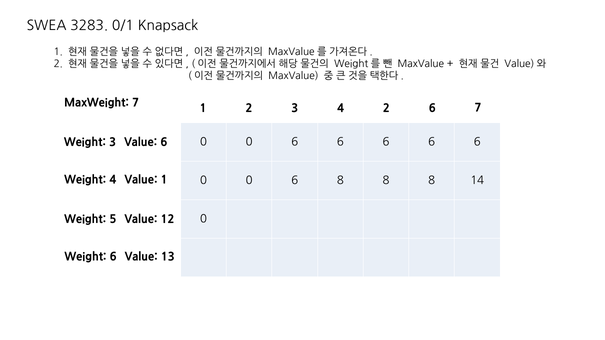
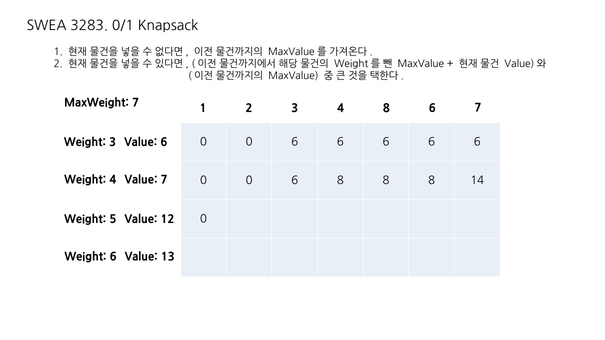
4 2: 2 -> 8 (386, 108)
Value 1: 1 -> 7 (164, 180)
